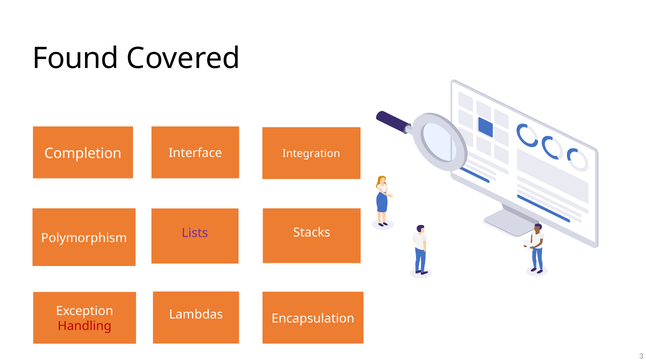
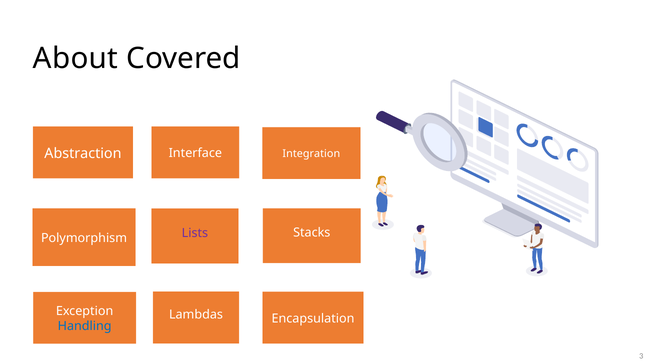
Found: Found -> About (75, 59)
Completion: Completion -> Abstraction (83, 154)
Handling colour: red -> blue (85, 327)
